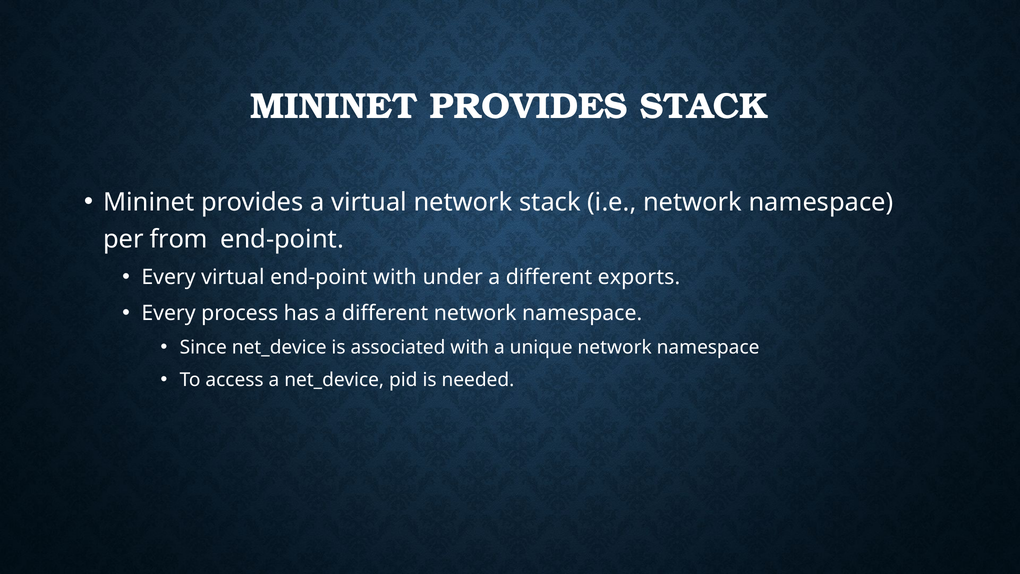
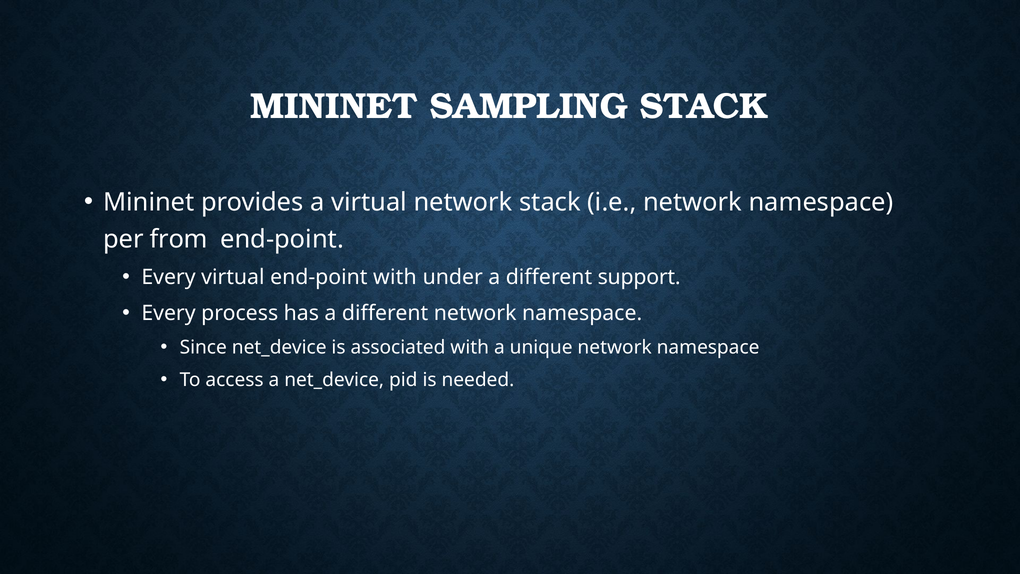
PROVIDES: PROVIDES -> SAMPLING (529, 106)
exports: exports -> support (639, 277)
